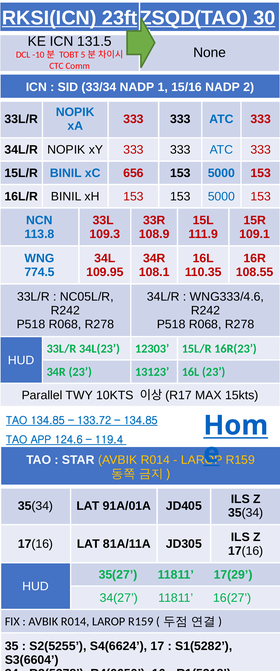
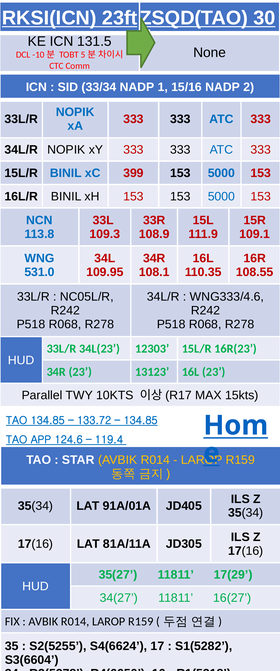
656: 656 -> 399 (133, 173)
774.5: 774.5 -> 531.0 (40, 272)
